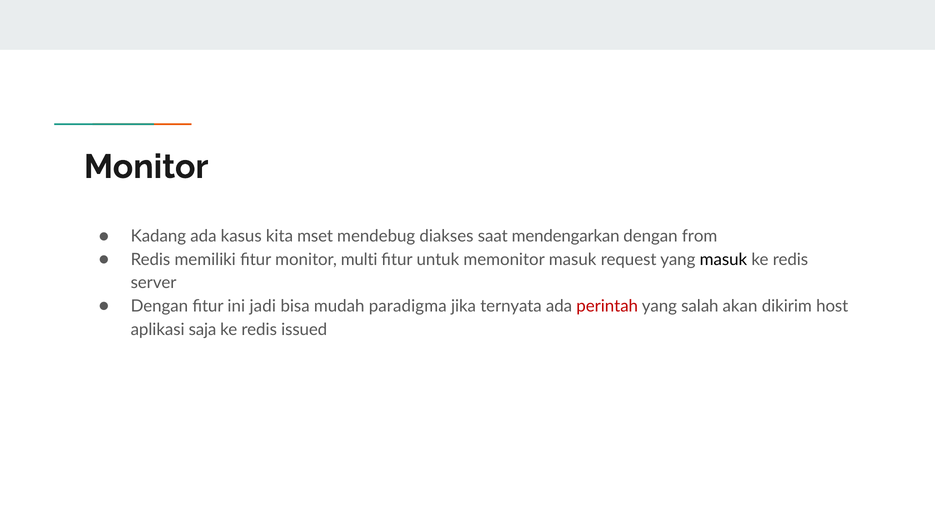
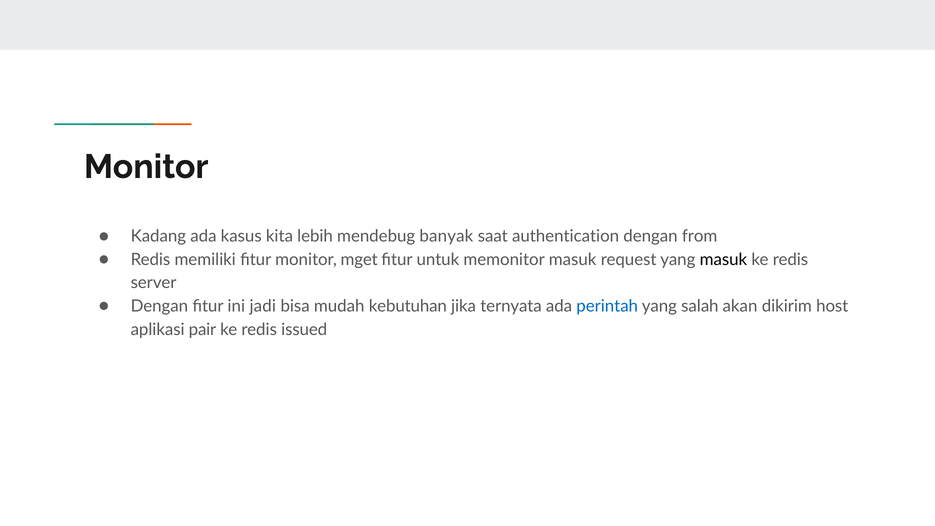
mset: mset -> lebih (315, 236)
diakses: diakses -> banyak (446, 236)
mendengarkan: mendengarkan -> authentication (566, 236)
multi: multi -> mget (359, 260)
paradigma: paradigma -> kebutuhan (408, 306)
perintah colour: red -> blue (607, 306)
saja: saja -> pair (202, 329)
